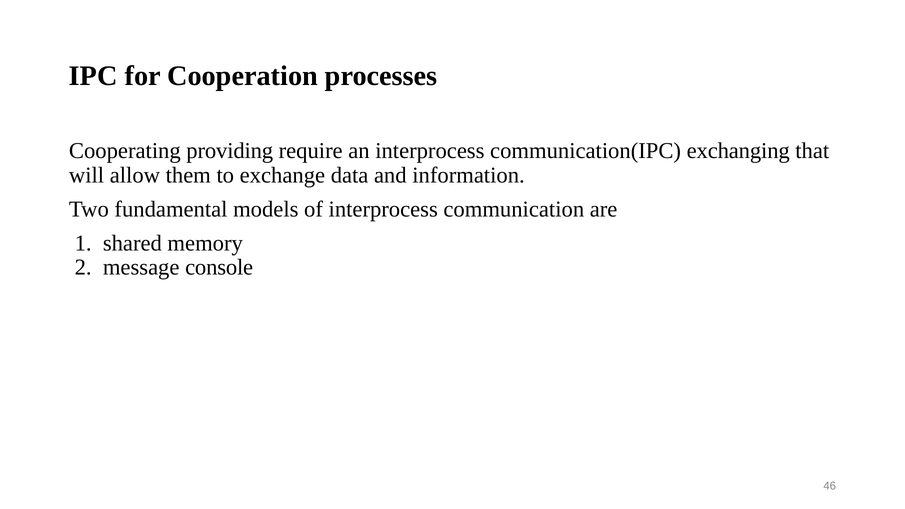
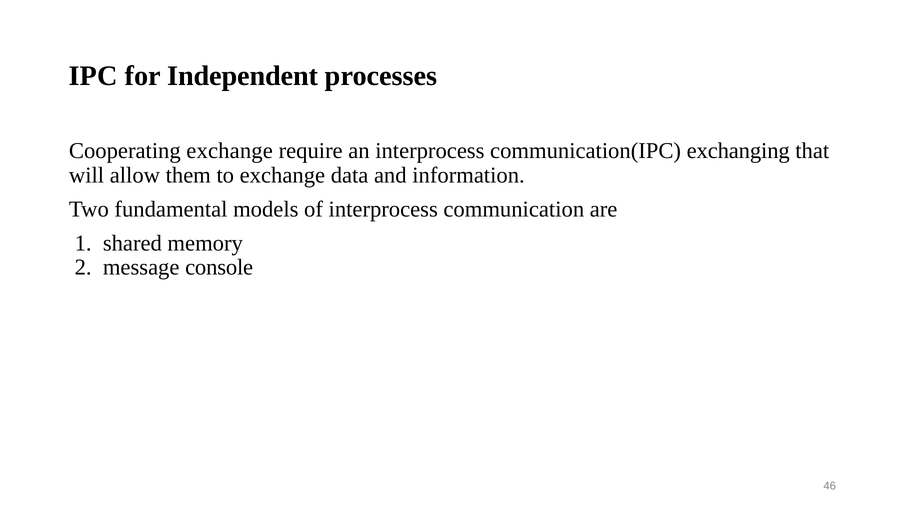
Cooperation: Cooperation -> Independent (243, 76)
Cooperating providing: providing -> exchange (230, 151)
